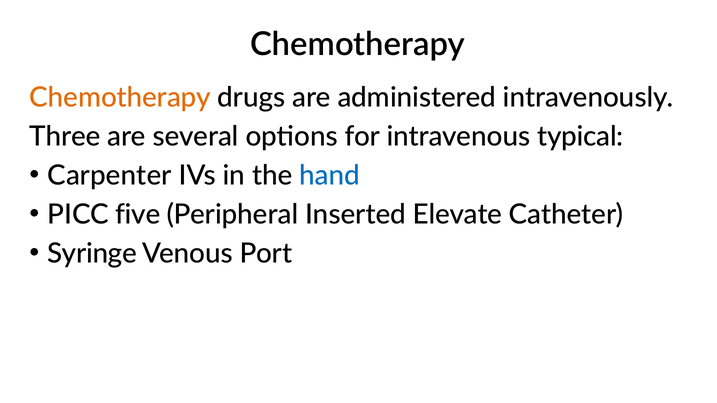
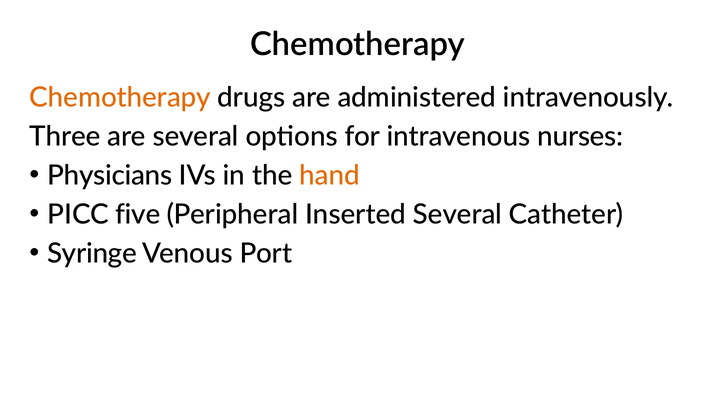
typical: typical -> nurses (580, 137)
Carpenter: Carpenter -> Physicians (110, 176)
hand colour: blue -> orange (330, 176)
Inserted Elevate: Elevate -> Several (458, 215)
